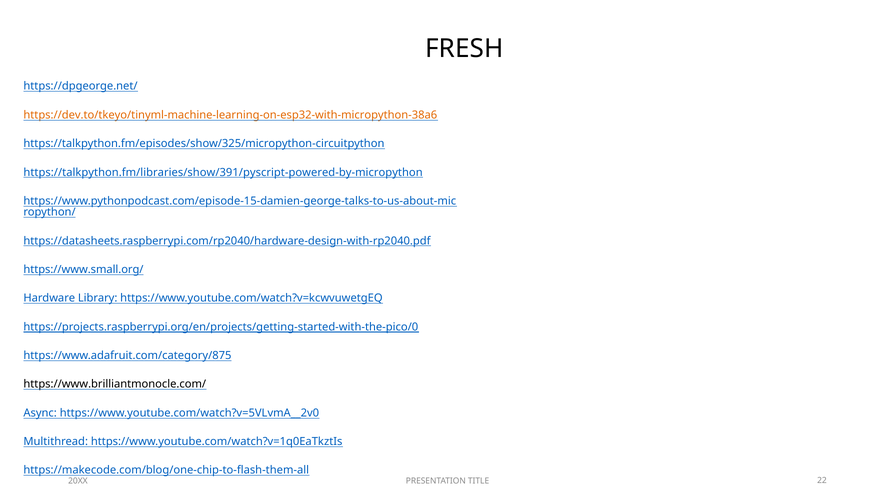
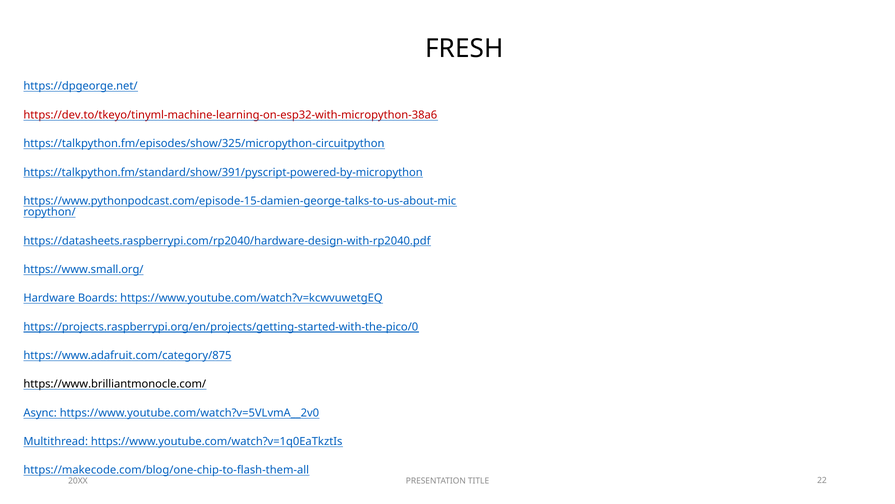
https://dev.to/tkeyo/tinyml-machine-learning-on-esp32-with-micropython-38a6 colour: orange -> red (230, 115)
https://talkpython.fm/libraries/show/391/pyscript-powered-by-micropython: https://talkpython.fm/libraries/show/391/pyscript-powered-by-micropython -> https://talkpython.fm/standard/show/391/pyscript-powered-by-micropython (223, 172)
Library: Library -> Boards (98, 298)
